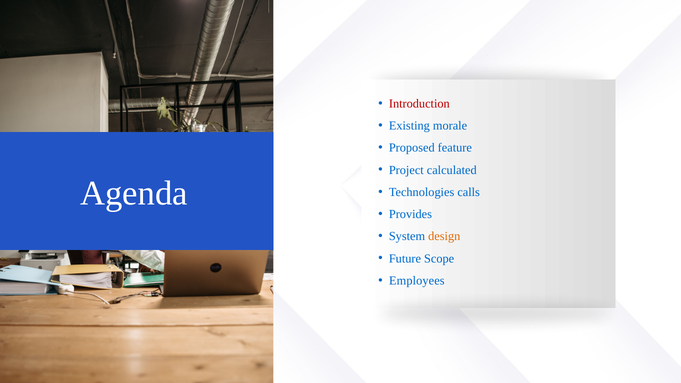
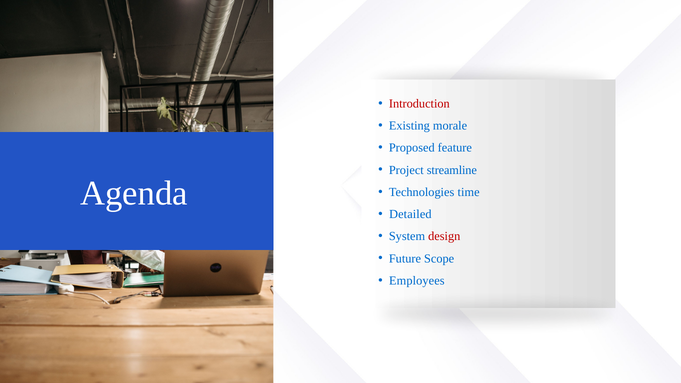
calculated: calculated -> streamline (452, 170)
calls: calls -> time (469, 192)
Provides: Provides -> Detailed (410, 214)
design colour: orange -> red (444, 236)
